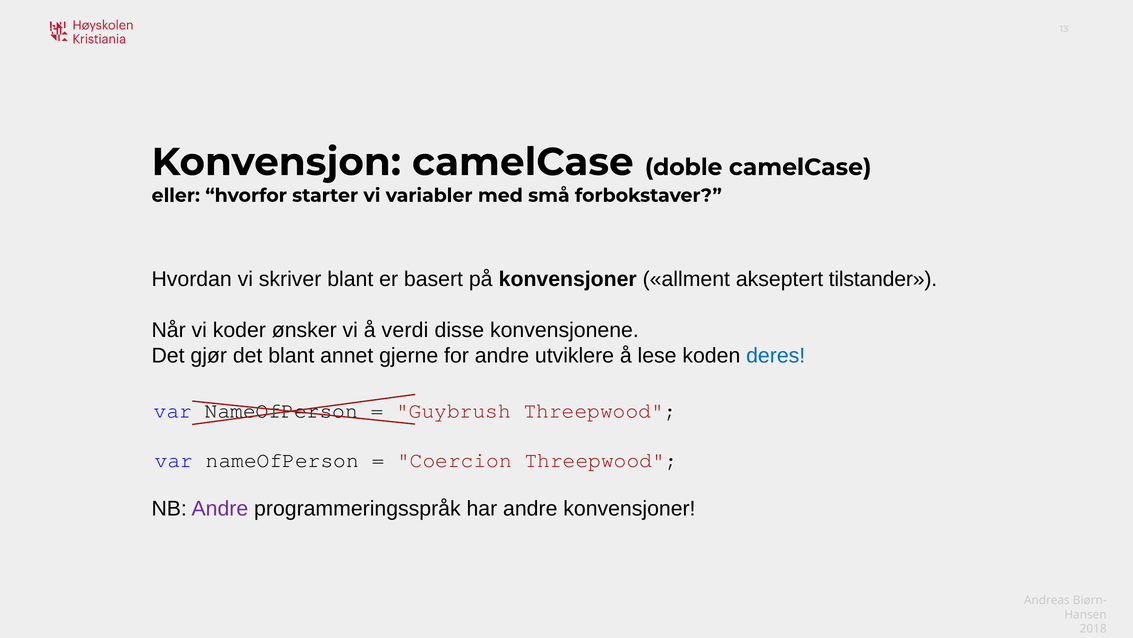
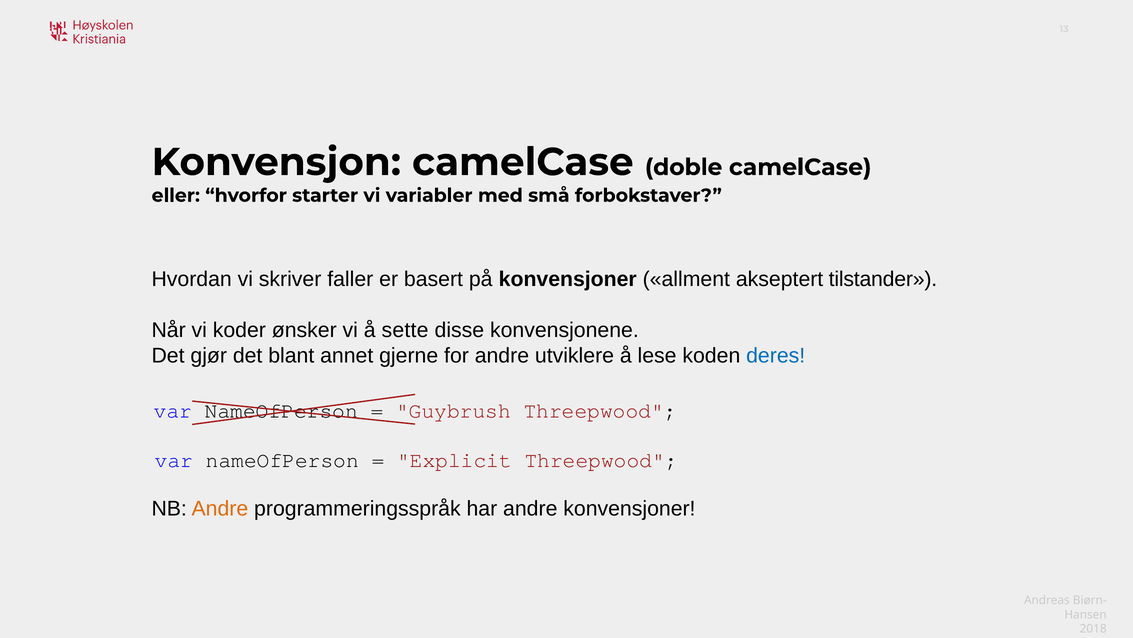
skriver blant: blant -> faller (350, 279)
verdi: verdi -> sette (405, 330)
Coercion: Coercion -> Explicit (454, 460)
Andre colour: purple -> orange (220, 508)
